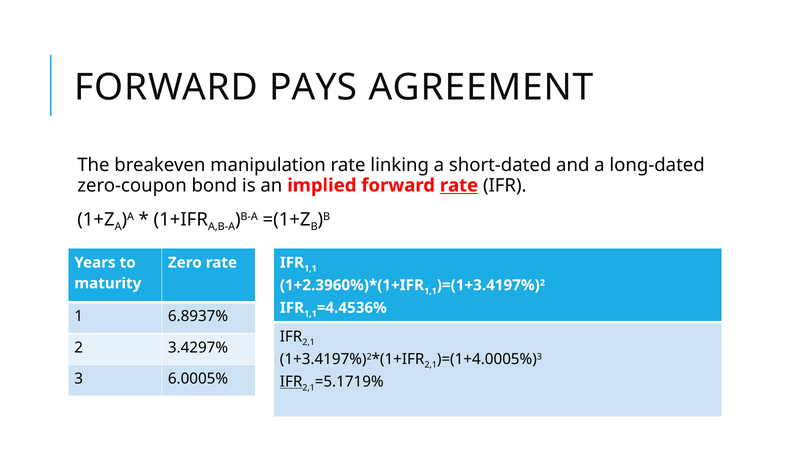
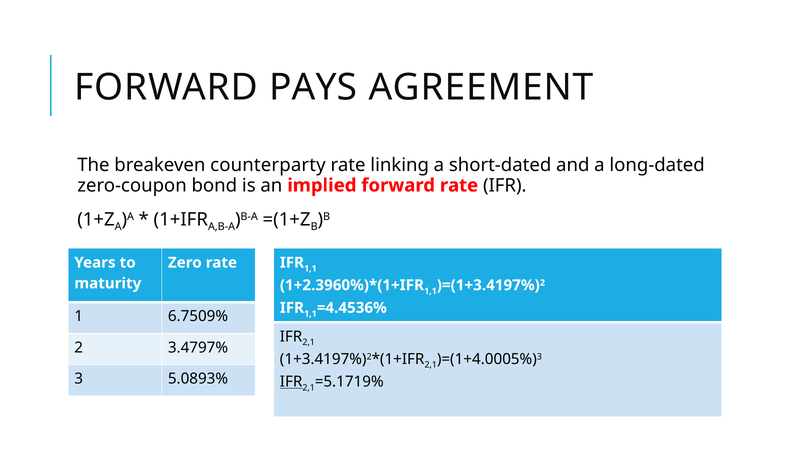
manipulation: manipulation -> counterparty (268, 165)
rate underline: present -> none (459, 185)
6.8937%: 6.8937% -> 6.7509% (198, 316)
3.4297%: 3.4297% -> 3.4797% (198, 347)
6.0005%: 6.0005% -> 5.0893% (198, 379)
